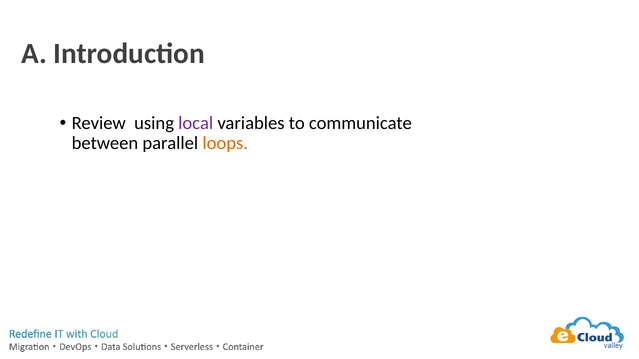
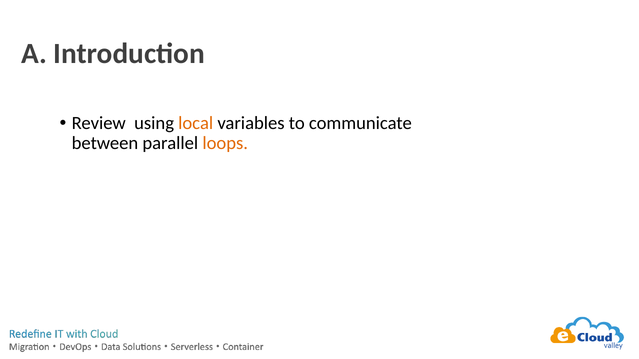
local colour: purple -> orange (196, 123)
